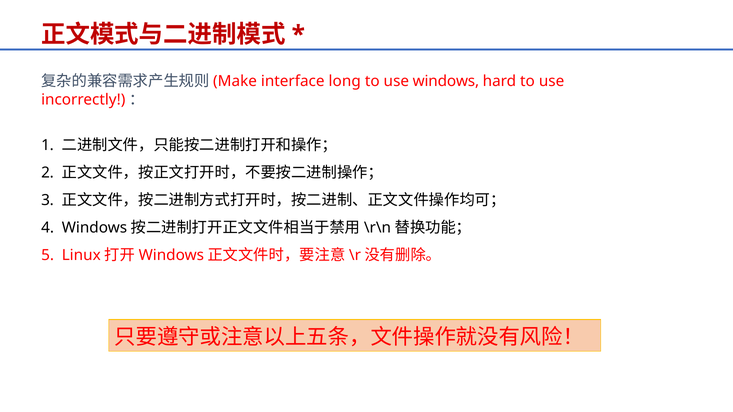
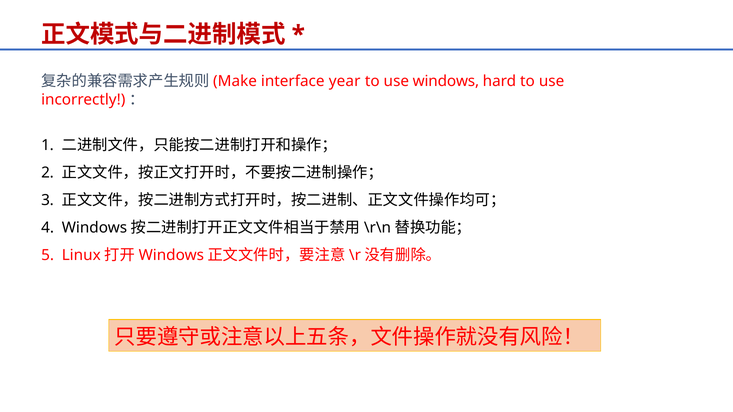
long: long -> year (345, 81)
